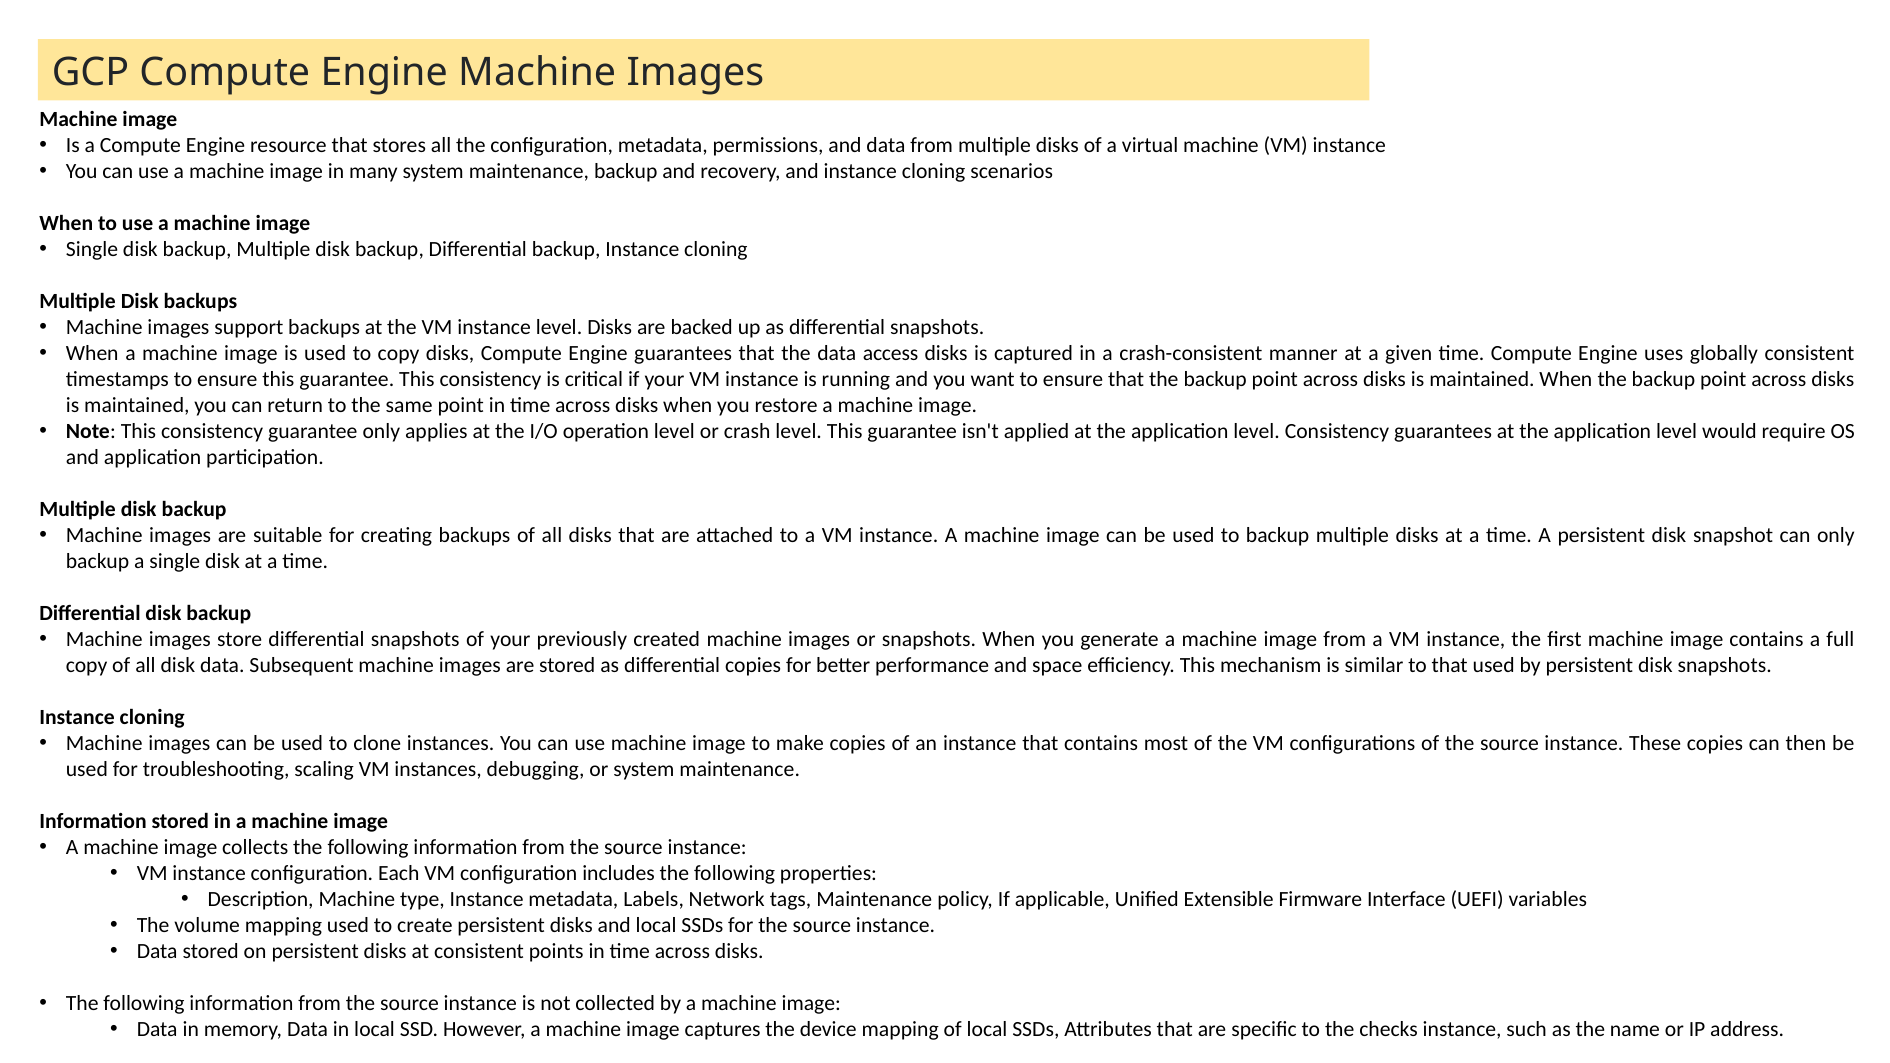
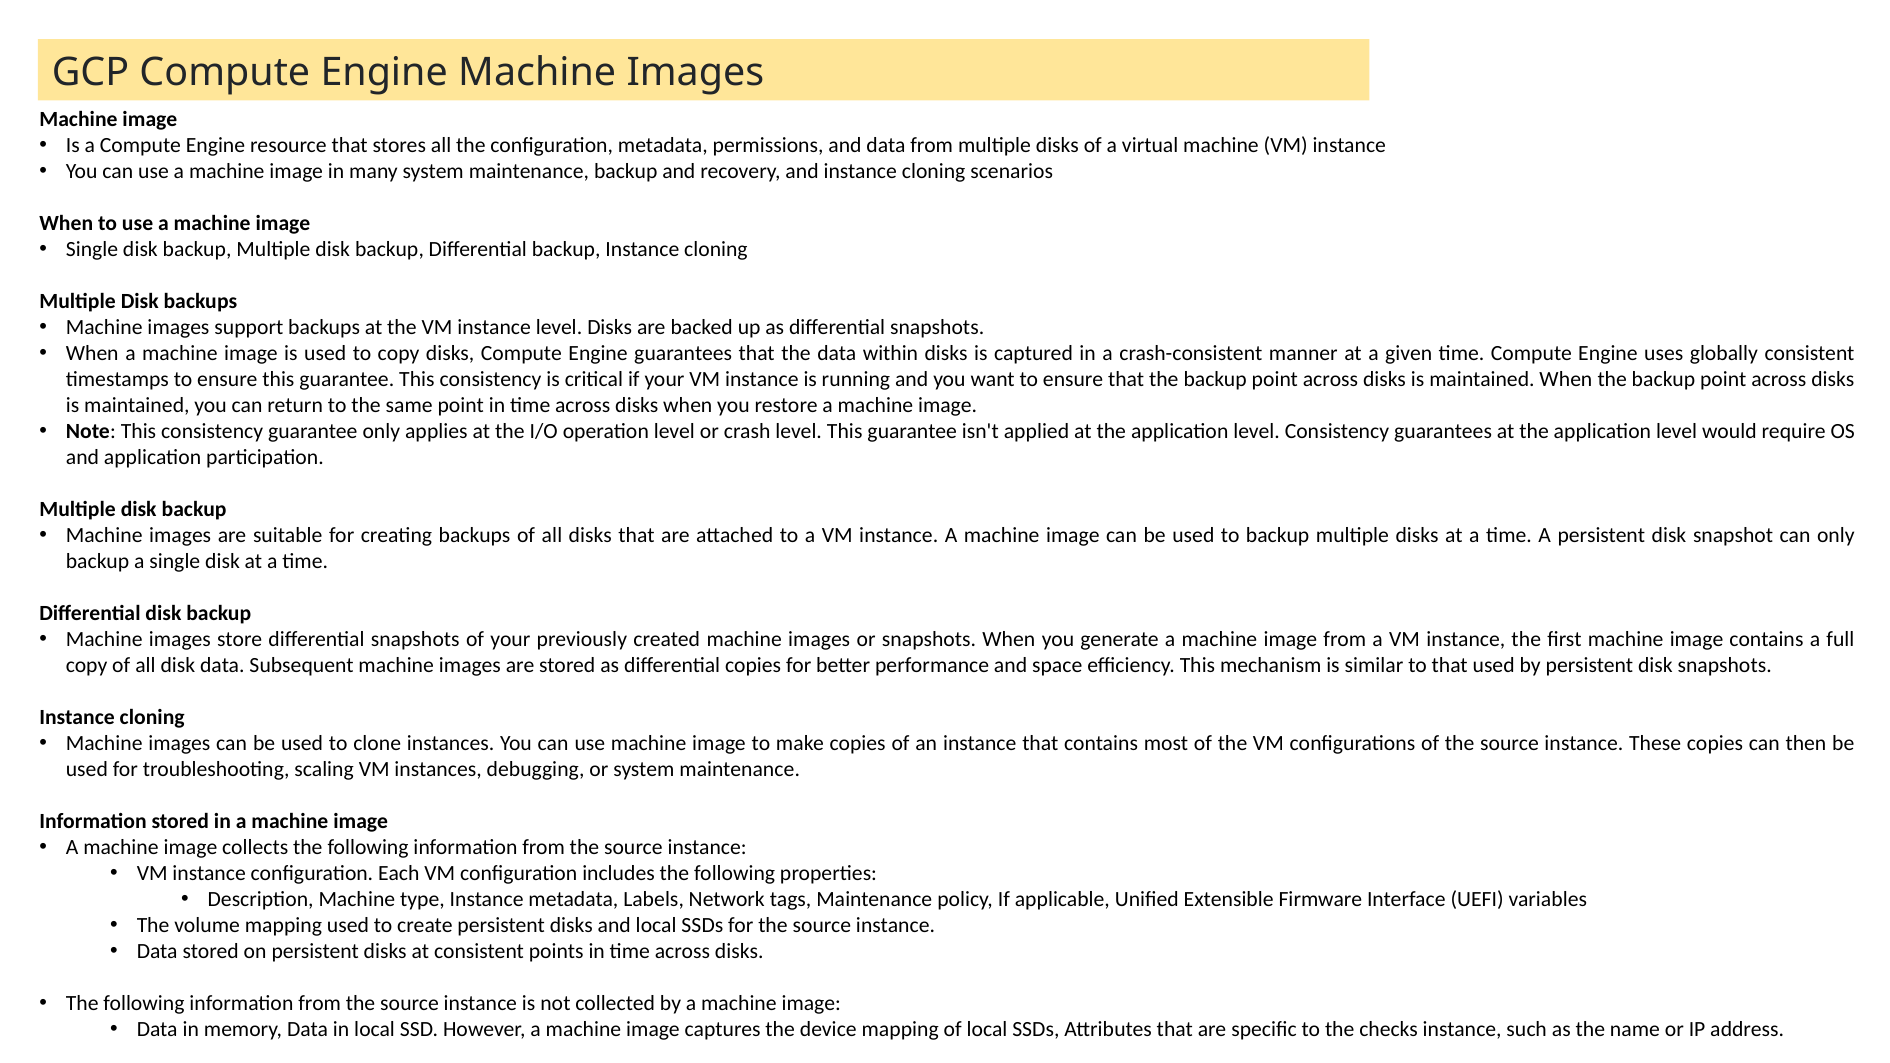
access: access -> within (890, 354)
